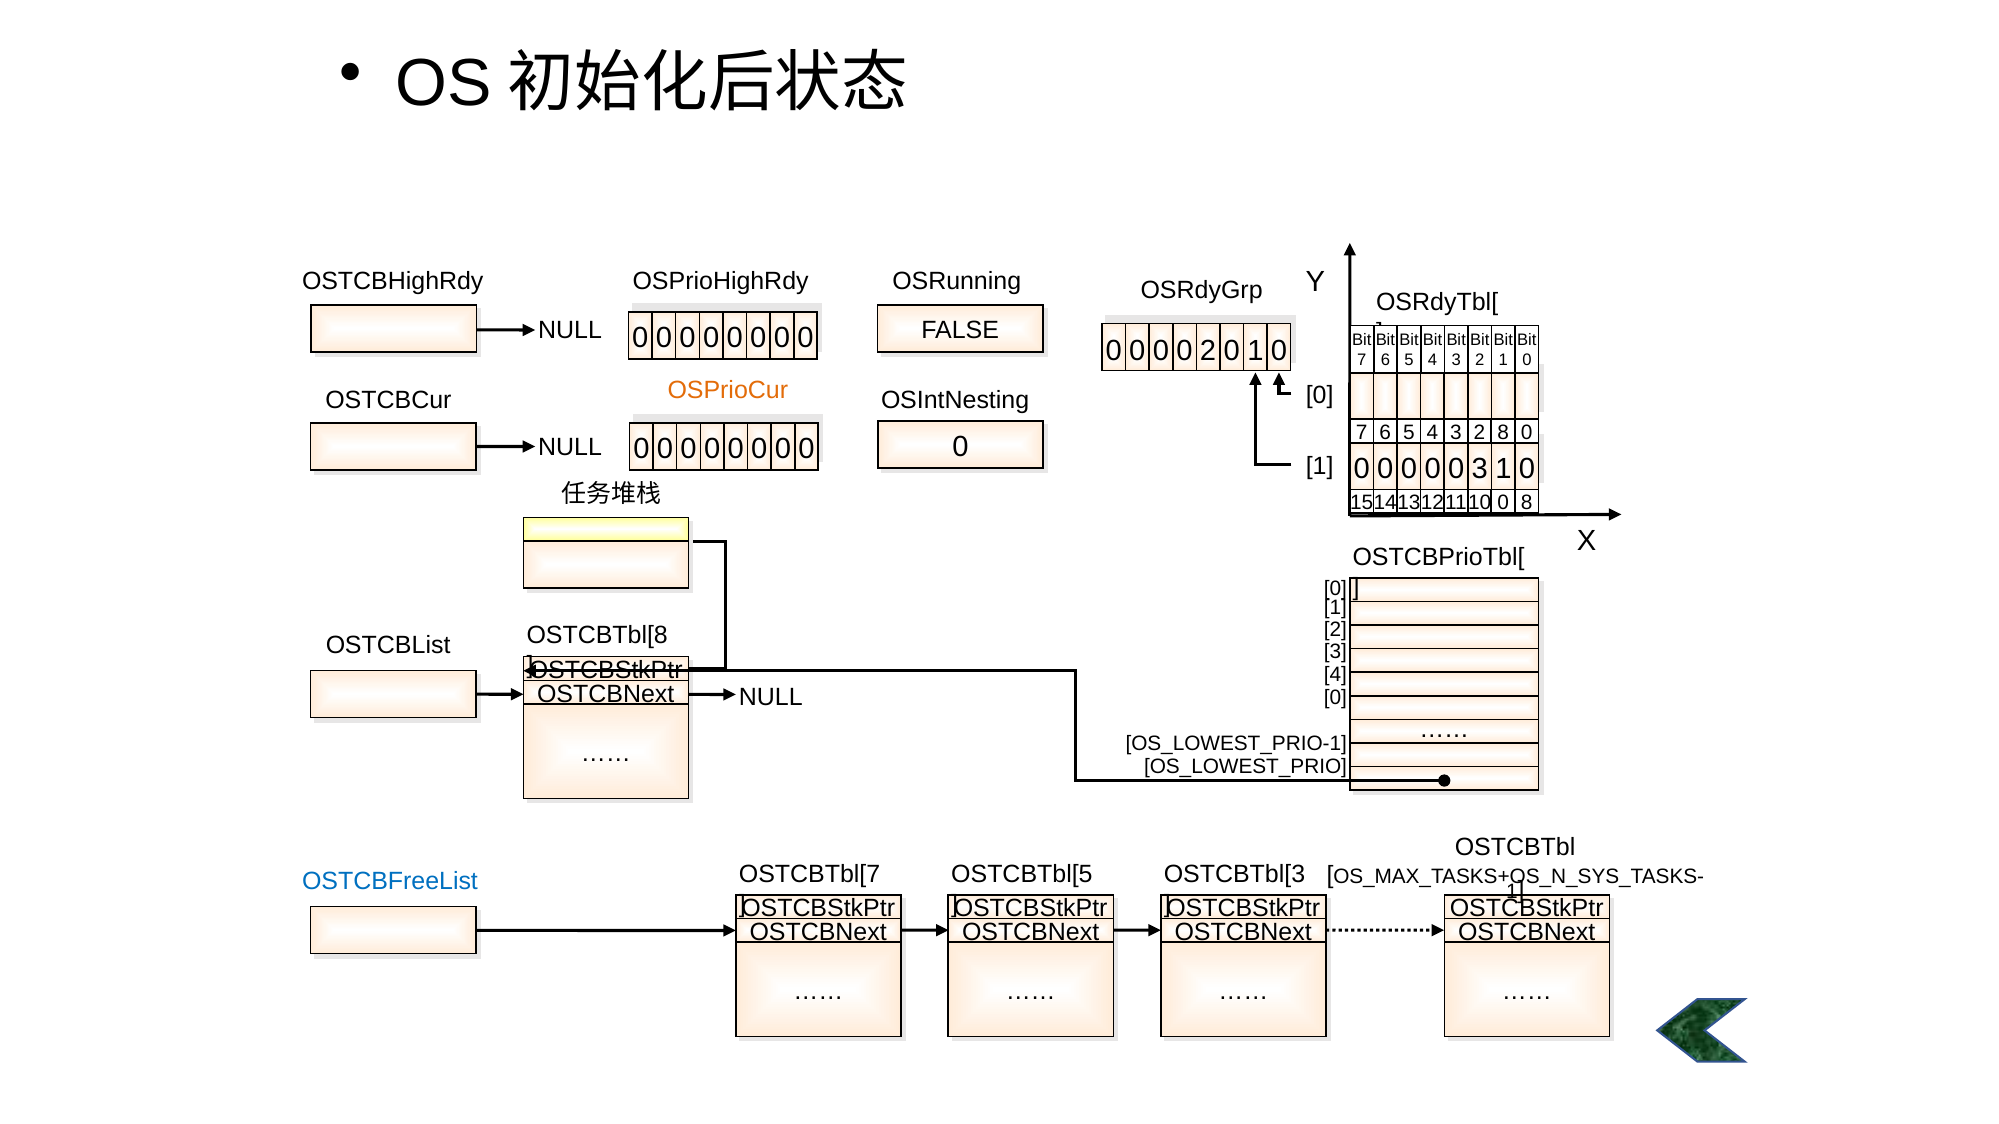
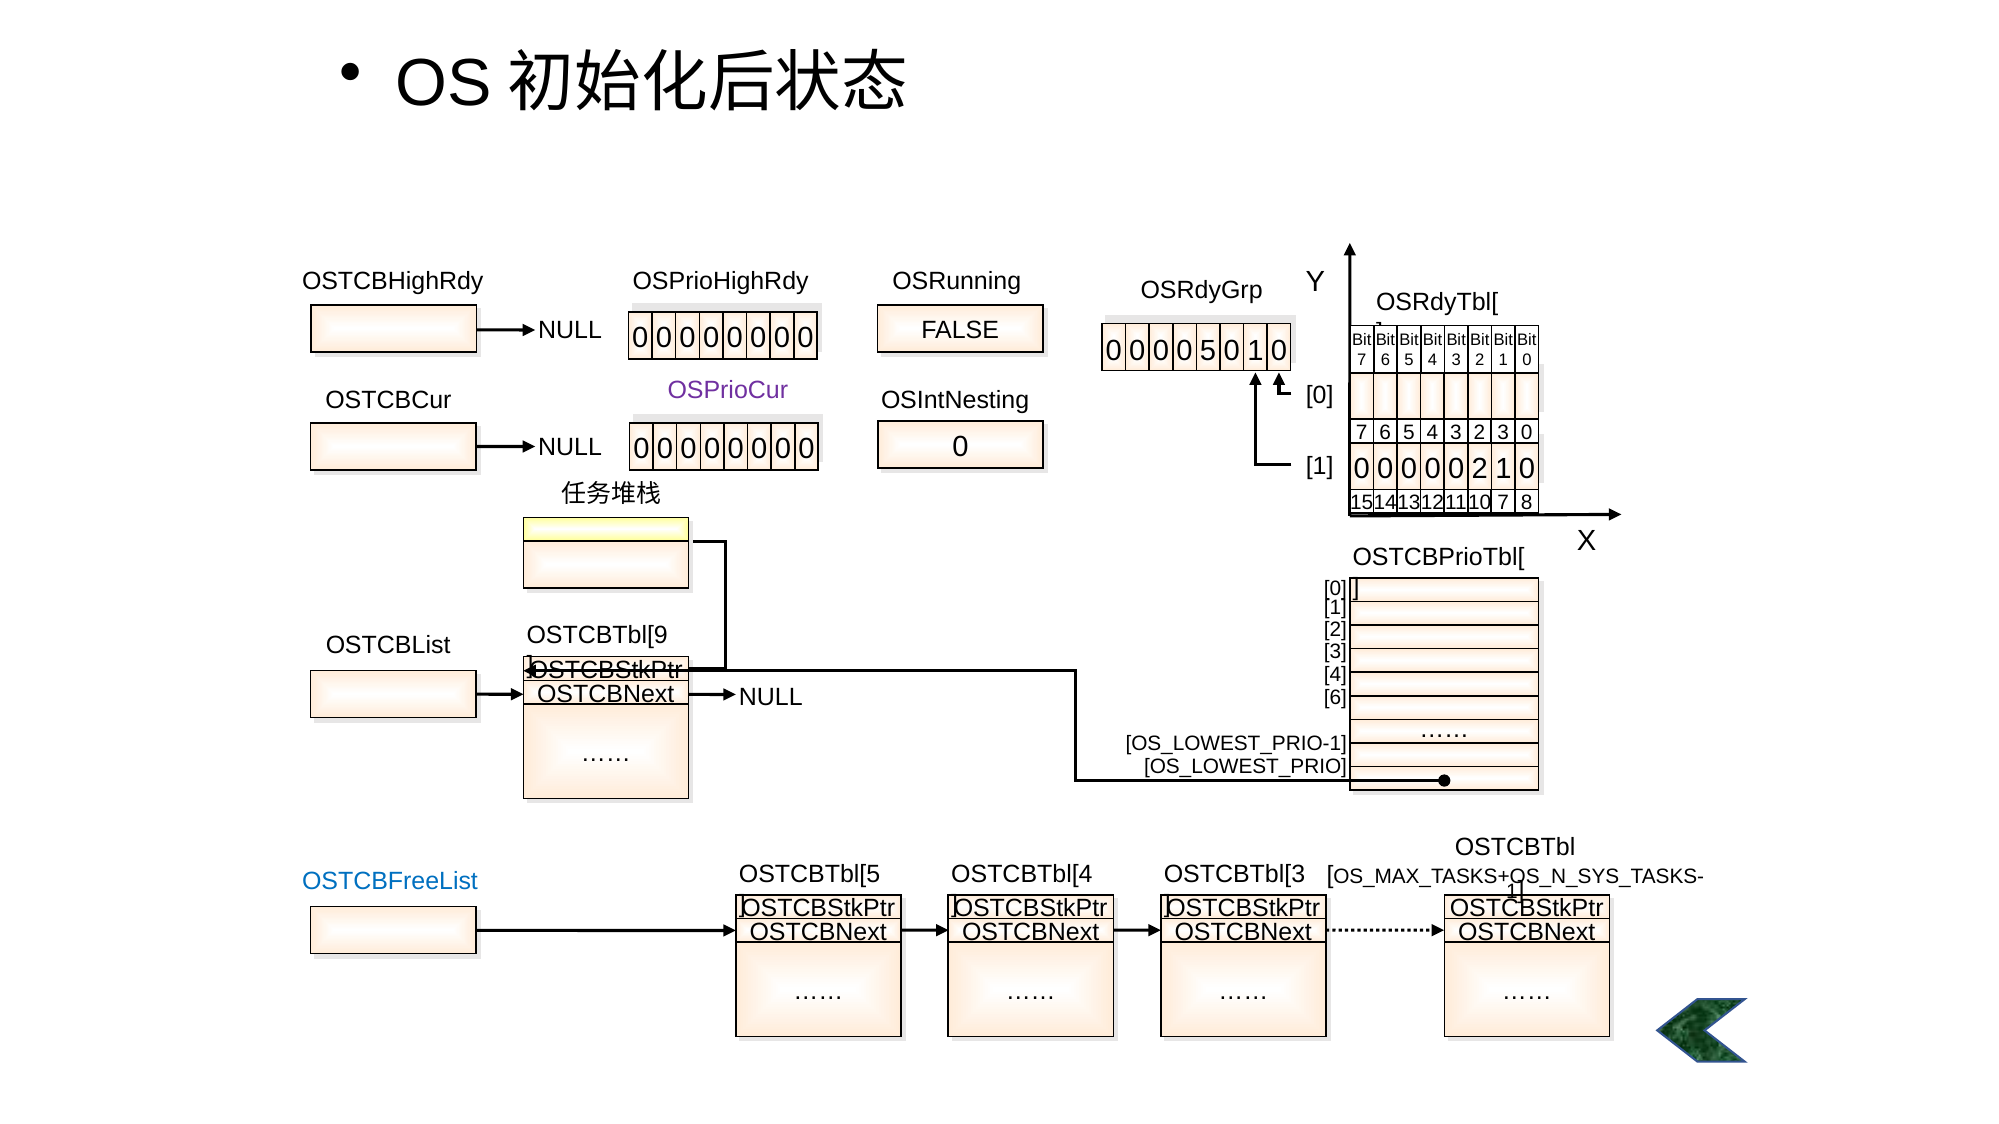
0 2: 2 -> 5 (1208, 351)
OSPrioCur colour: orange -> purple (728, 390)
3 2 8: 8 -> 3 (1503, 432)
0 3: 3 -> 2 (1480, 469)
0: 0 -> 7 (1503, 503)
OSTCBTbl[8: OSTCBTbl[8 -> OSTCBTbl[9 (597, 636)
0: 0 -> 6 (1335, 698)
OSTCBTbl[7: OSTCBTbl[7 -> OSTCBTbl[5 (810, 874)
OSTCBTbl[5: OSTCBTbl[5 -> OSTCBTbl[4 (1022, 874)
